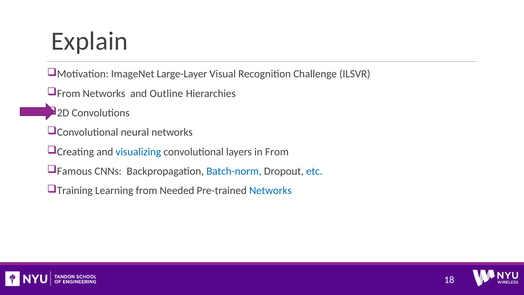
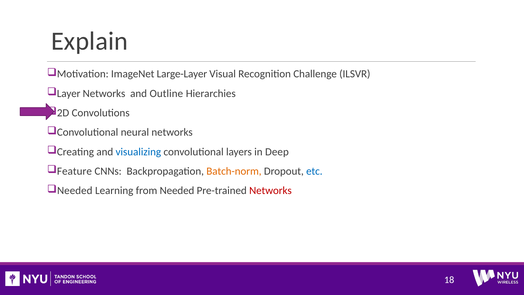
From: From -> Layer (69, 93)
in From: From -> Deep (277, 152)
Famous: Famous -> Feature (74, 171)
Batch-norm colour: blue -> orange (234, 171)
Training: Training -> Needed (75, 191)
Networks colour: blue -> red (270, 191)
